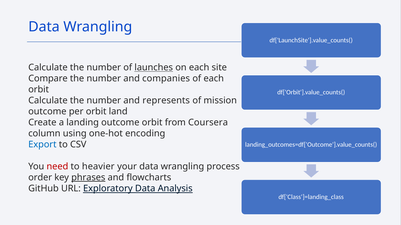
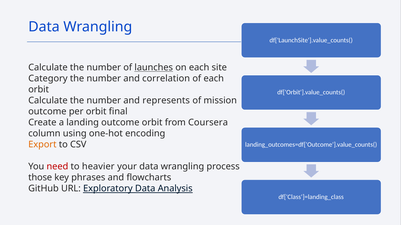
Compare: Compare -> Category (48, 79)
companies: companies -> correlation (166, 79)
land: land -> final (118, 112)
Export colour: blue -> orange (42, 145)
order: order -> those (40, 178)
phrases underline: present -> none (88, 178)
